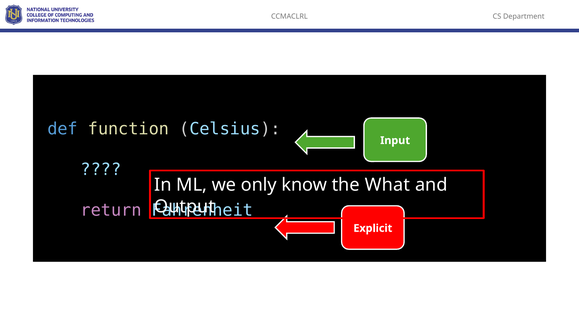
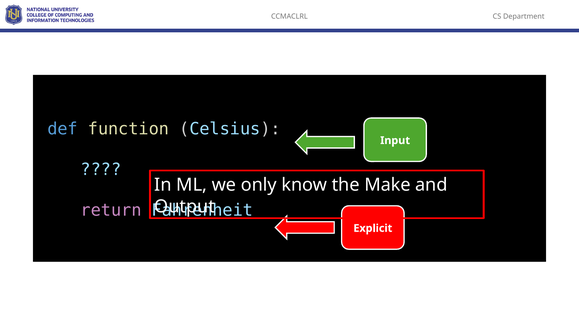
What: What -> Make (387, 185)
